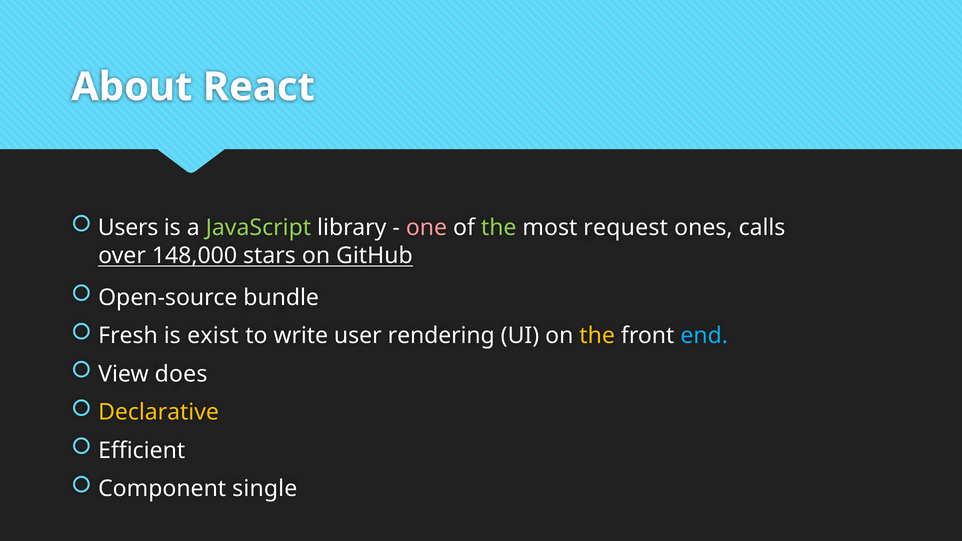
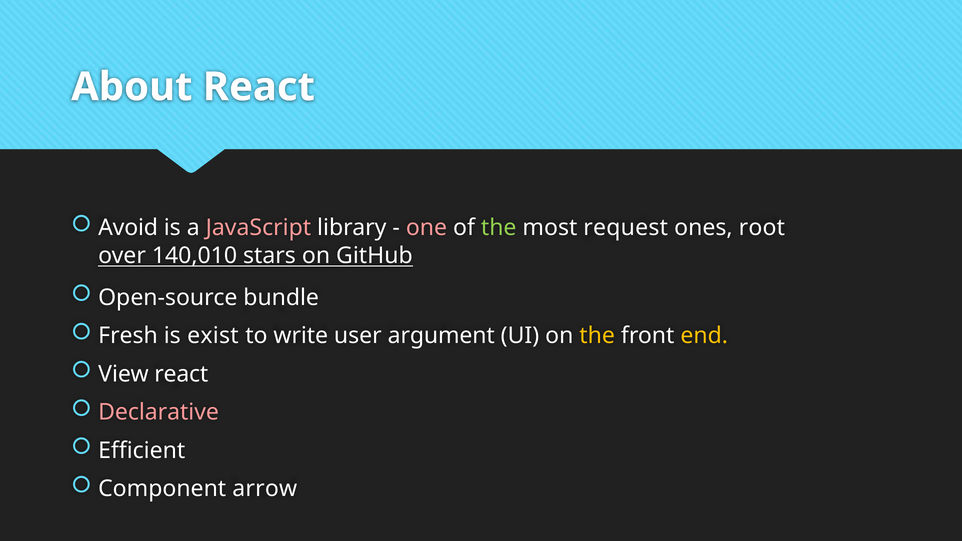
Users: Users -> Avoid (128, 228)
JavaScript colour: light green -> pink (258, 228)
calls: calls -> root (762, 228)
148,000: 148,000 -> 140,010 (194, 256)
rendering: rendering -> argument (441, 336)
end colour: light blue -> yellow (704, 336)
View does: does -> react (181, 374)
Declarative colour: yellow -> pink (159, 412)
single: single -> arrow (265, 489)
